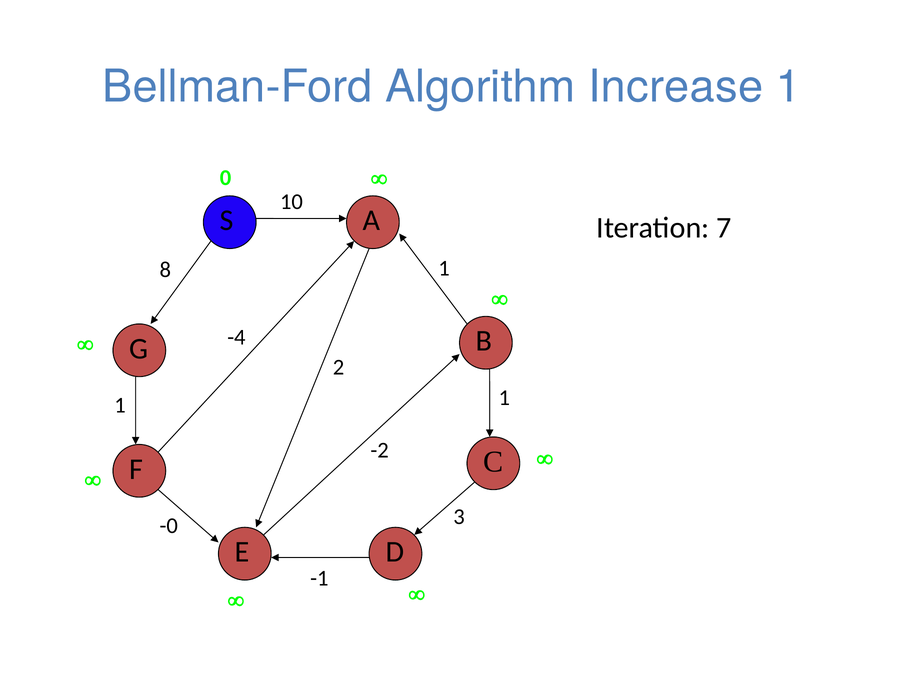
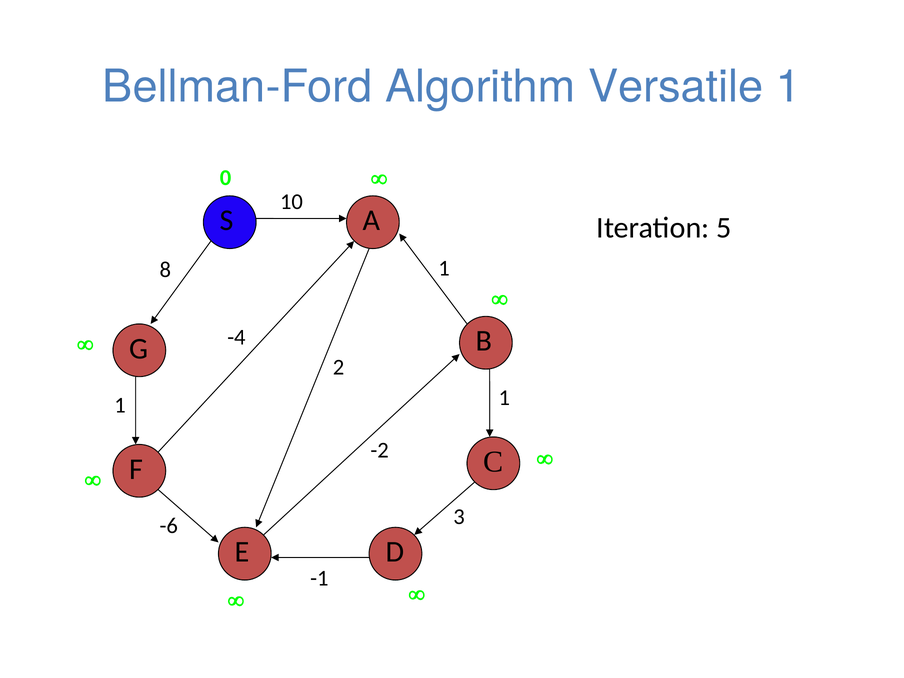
Increase: Increase -> Versatile (676, 87)
7: 7 -> 5 (724, 228)
-0: -0 -> -6 (169, 526)
